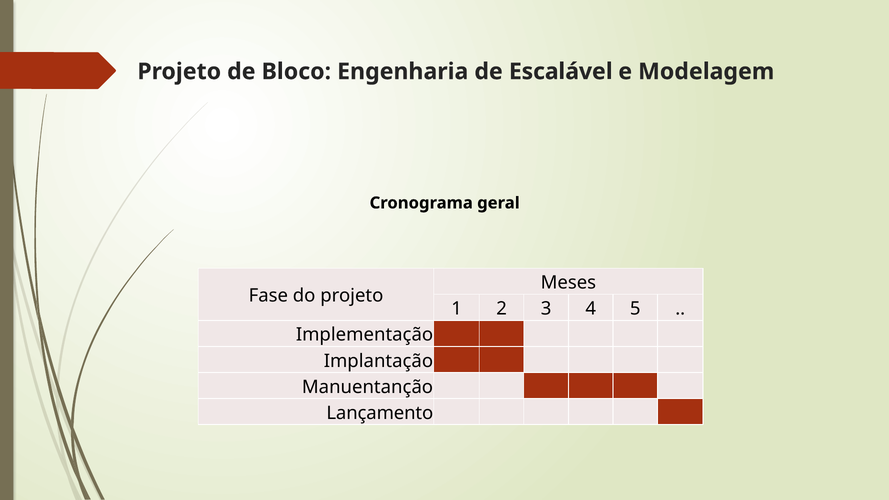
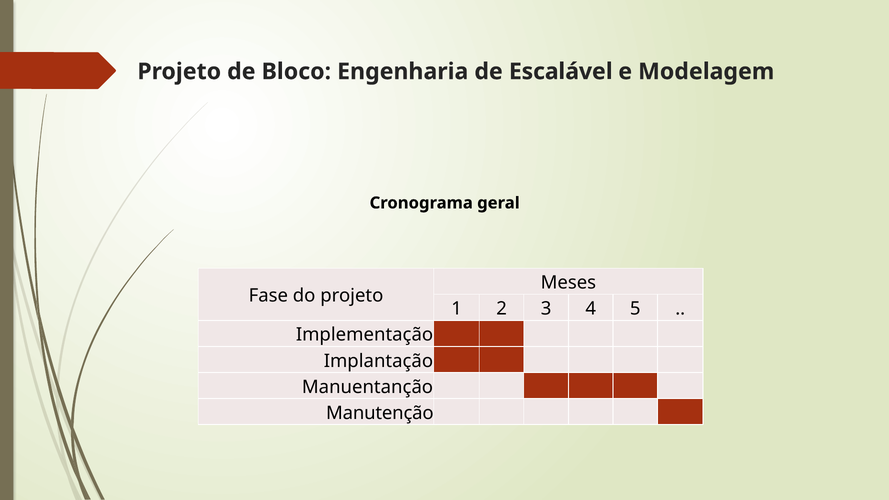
Lançamento: Lançamento -> Manutenção (380, 413)
